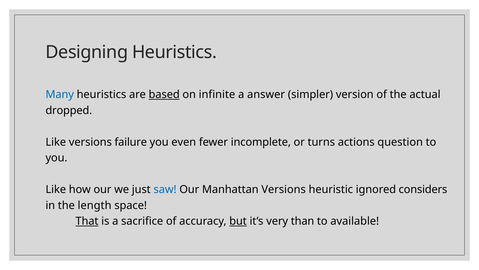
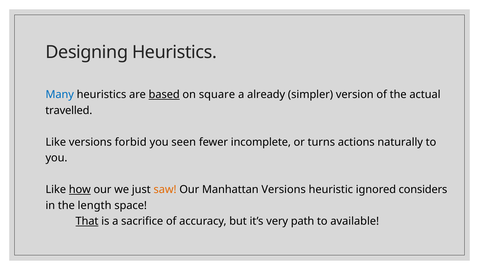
infinite: infinite -> square (217, 94)
answer: answer -> already (266, 94)
dropped: dropped -> travelled (69, 110)
failure: failure -> forbid (131, 142)
even: even -> seen (184, 142)
question: question -> naturally (400, 142)
how underline: none -> present (80, 189)
saw colour: blue -> orange (165, 189)
but underline: present -> none (238, 221)
than: than -> path (303, 221)
